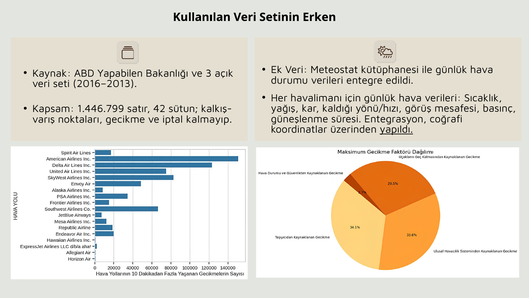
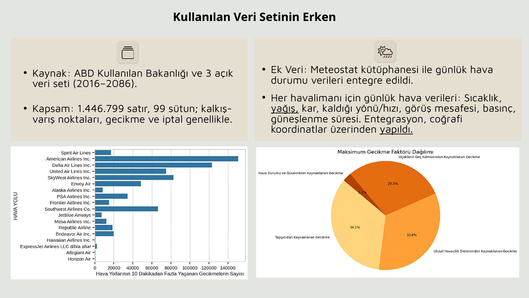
ABD Yapabilen: Yapabilen -> Kullanılan (120, 73)
2016–2013: 2016–2013 -> 2016–2086 (105, 84)
42: 42 -> 99 (159, 109)
yağış underline: none -> present (285, 108)
kalmayıp: kalmayıp -> genellikle (209, 119)
